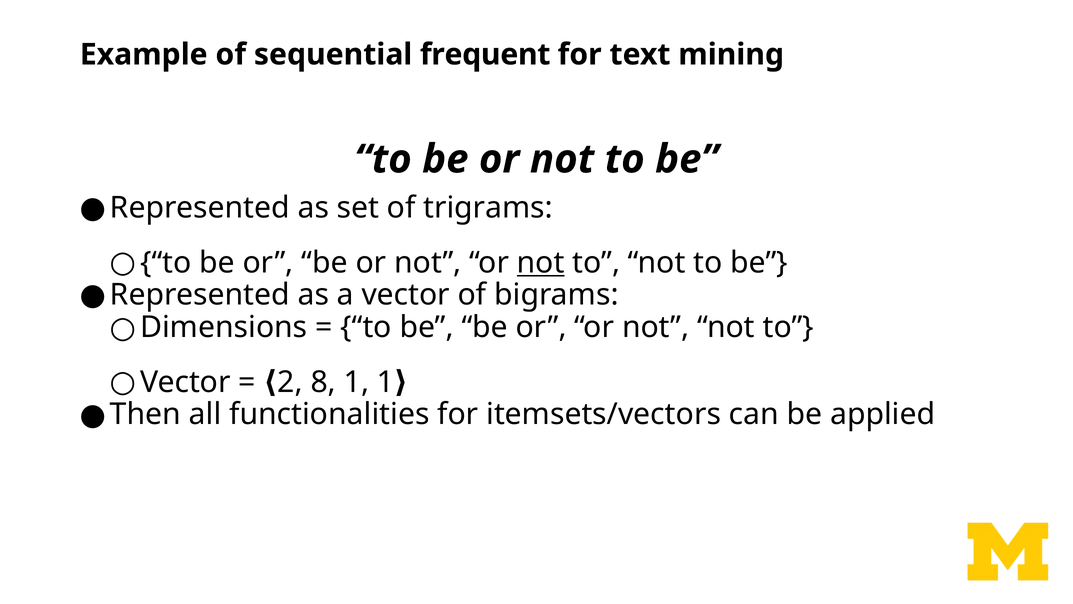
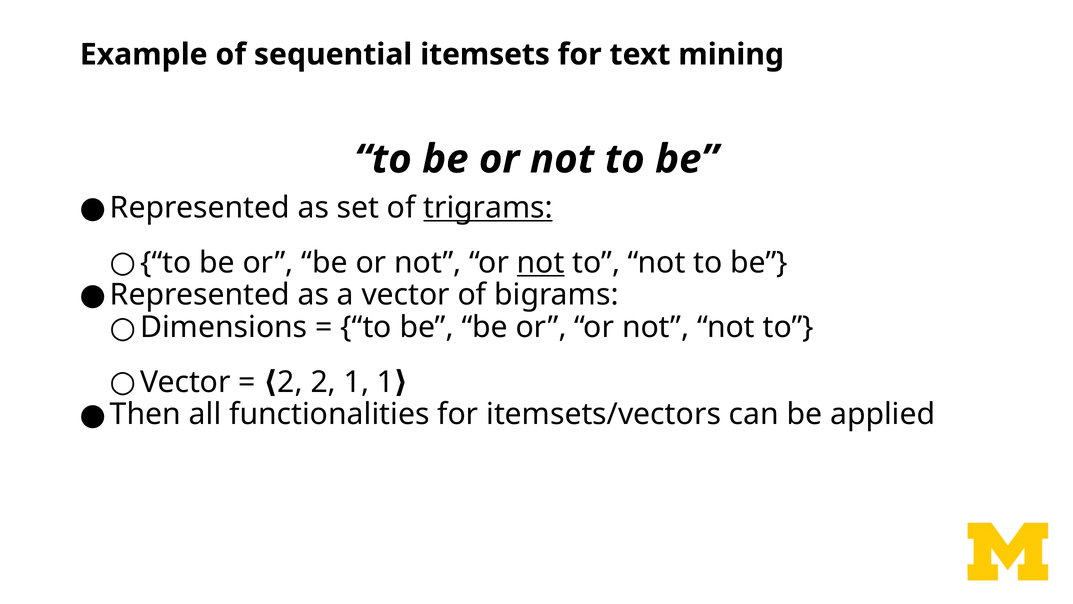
frequent: frequent -> itemsets (485, 54)
trigrams underline: none -> present (488, 208)
8: 8 -> 2 (323, 382)
